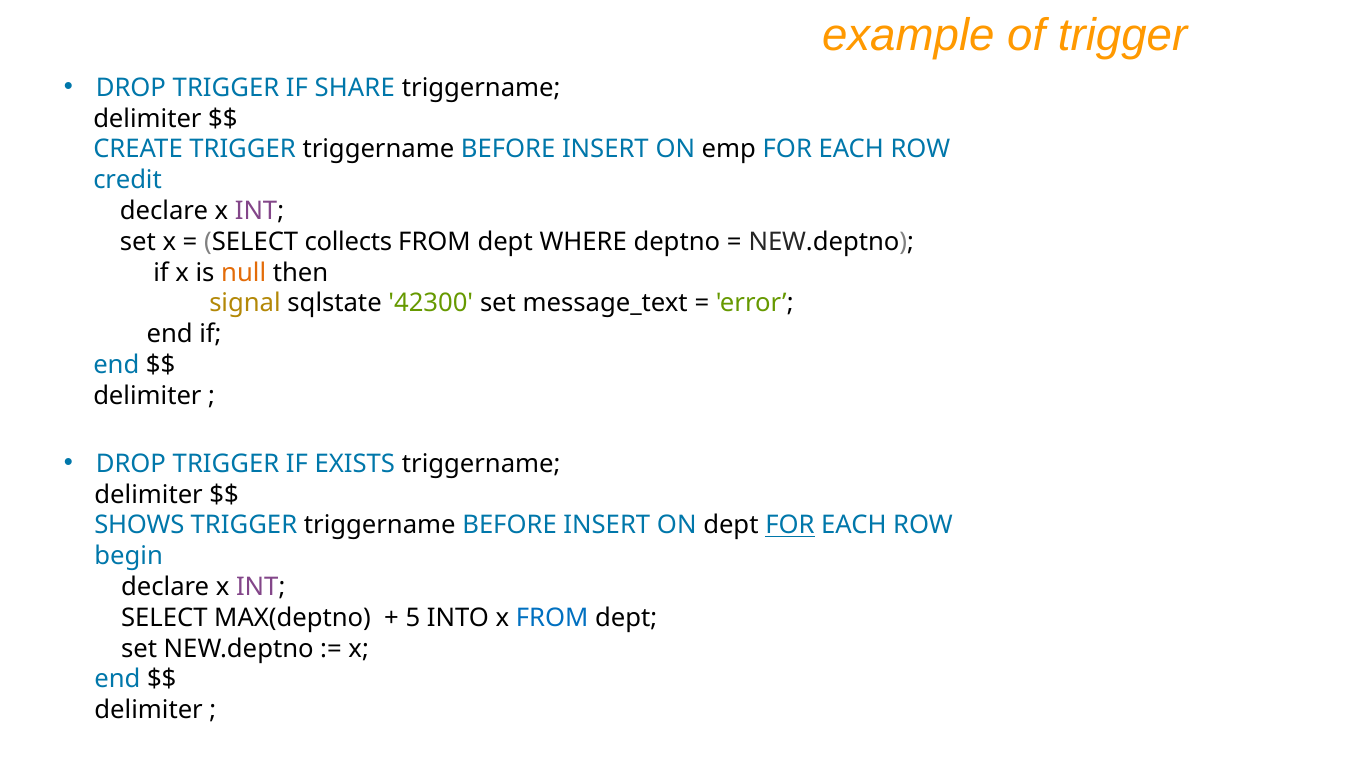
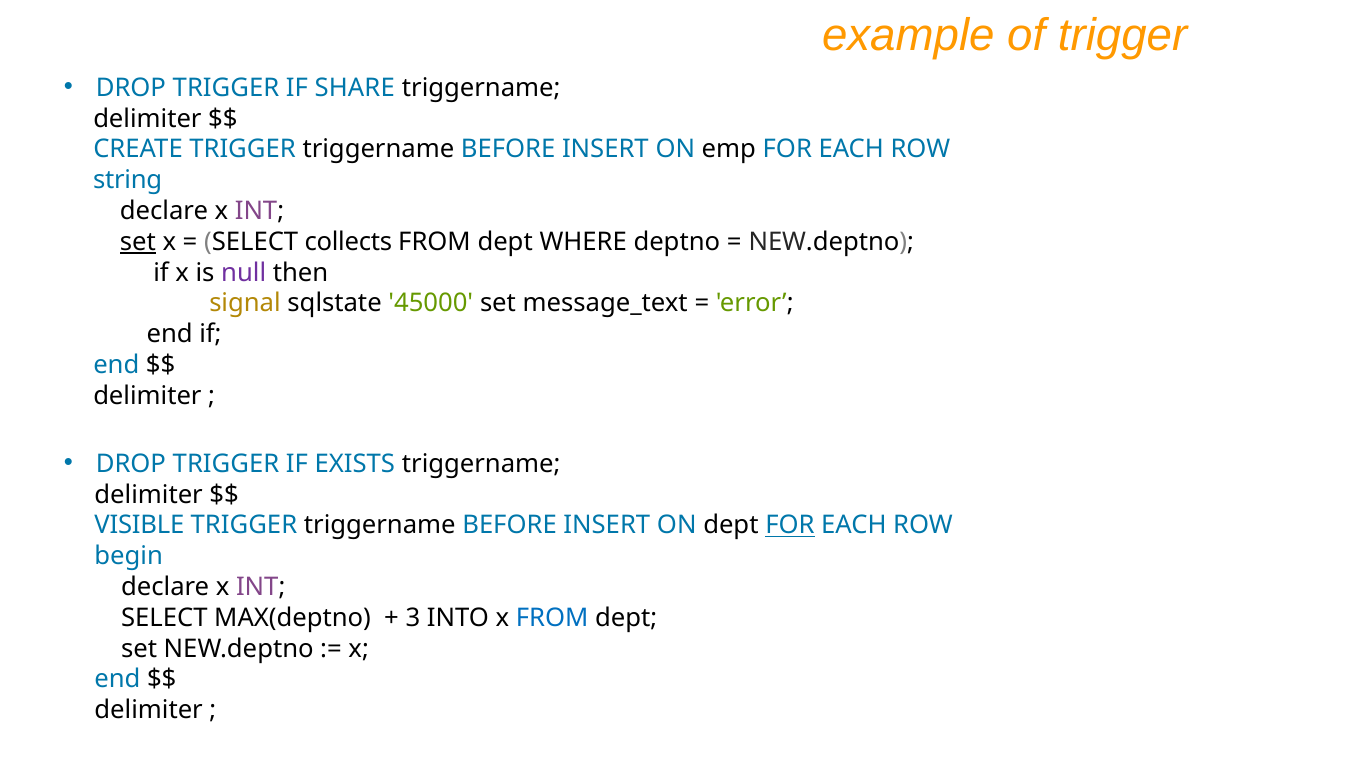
credit: credit -> string (128, 180)
set underline: none -> present (138, 242)
null colour: orange -> purple (244, 273)
42300: 42300 -> 45000 (431, 303)
SHOWS: SHOWS -> VISIBLE (139, 525)
5: 5 -> 3 (413, 618)
